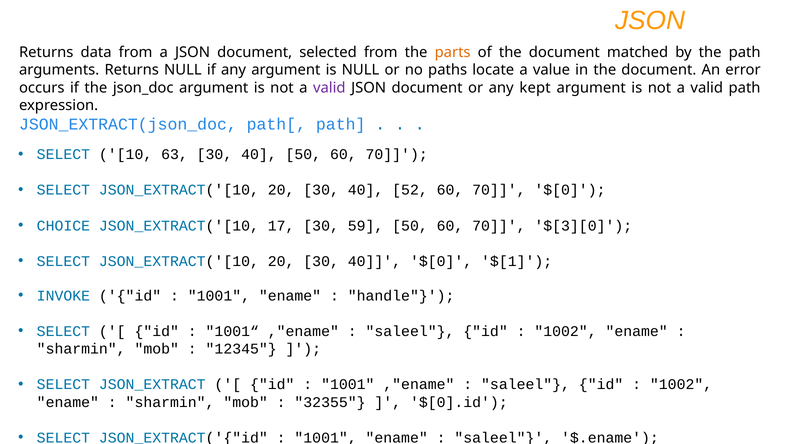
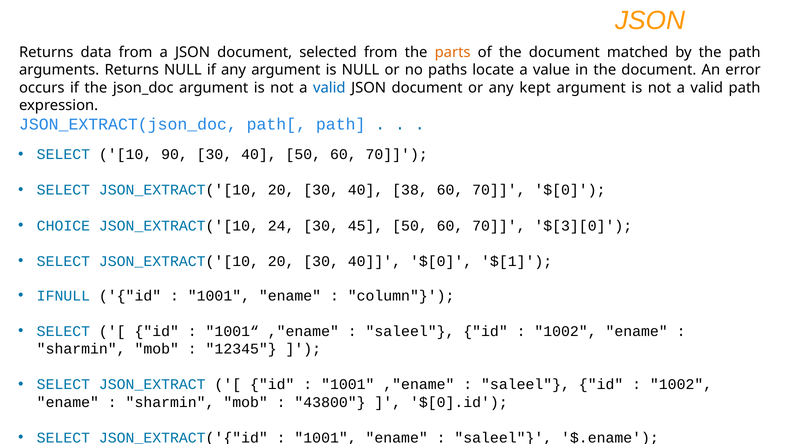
valid colour: purple -> blue (329, 88)
63: 63 -> 90 (174, 155)
52: 52 -> 38 (410, 190)
17: 17 -> 24 (281, 226)
59: 59 -> 45 (366, 226)
INVOKE: INVOKE -> IFNULL (63, 296)
handle: handle -> column (401, 296)
32355: 32355 -> 43800 (330, 403)
